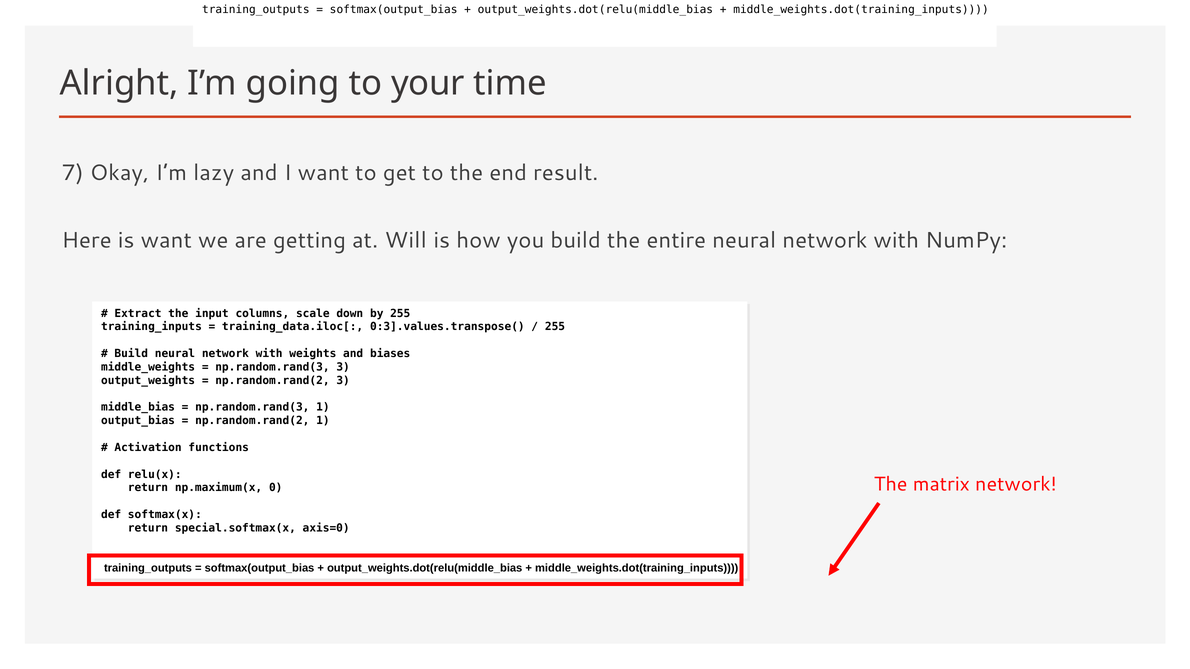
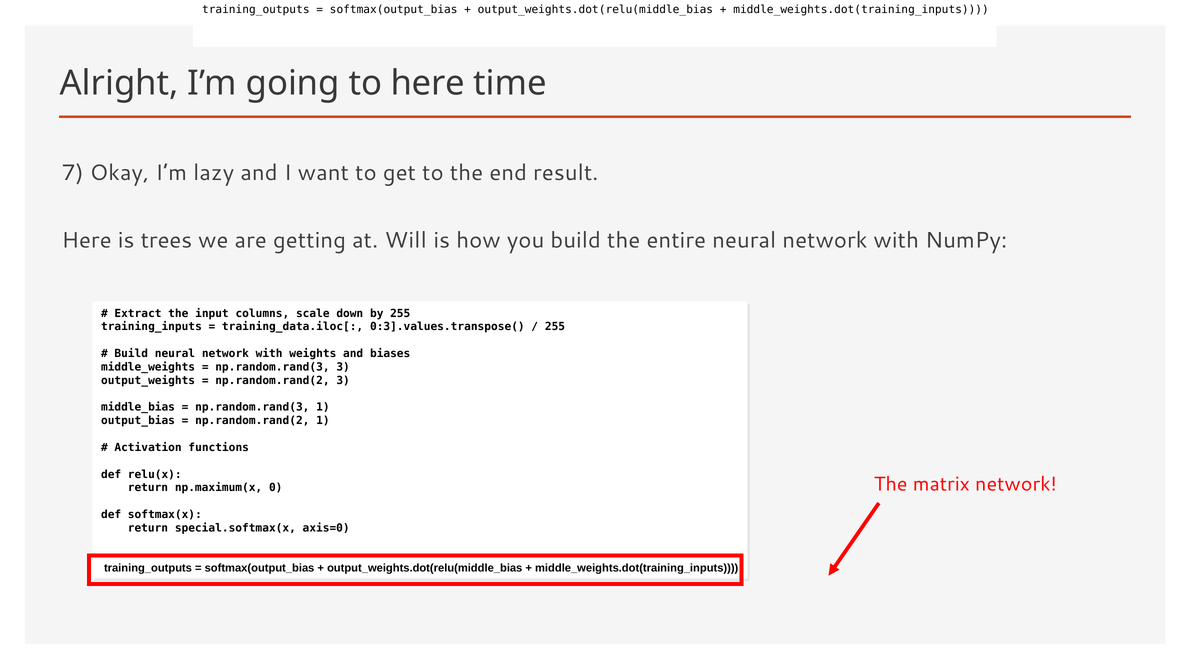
to your: your -> here (428, 83)
is want: want -> trees (166, 240)
